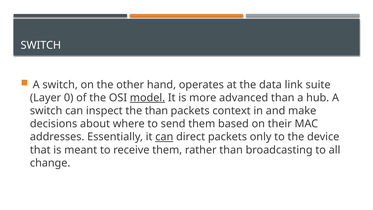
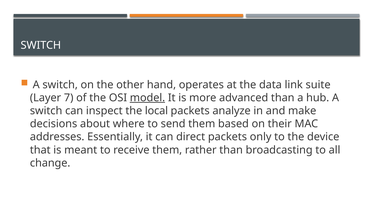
0: 0 -> 7 (69, 98)
the than: than -> local (156, 111)
context: context -> analyze (232, 111)
can underline: present -> none (164, 137)
